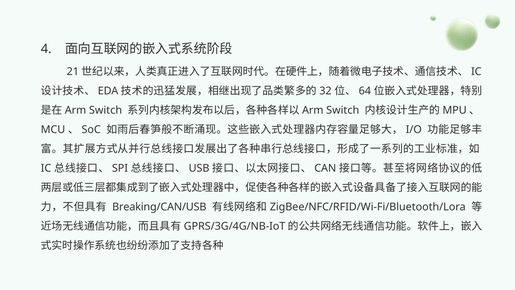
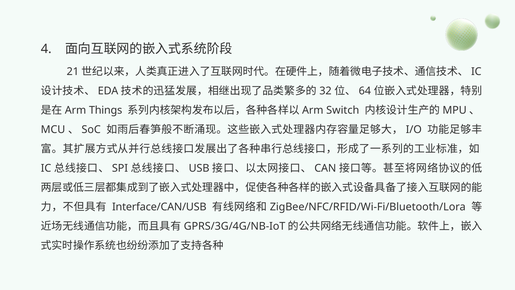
Switch: Switch -> Things (106, 110)
Breaking/CAN/USB: Breaking/CAN/USB -> Interface/CAN/USB (159, 207)
